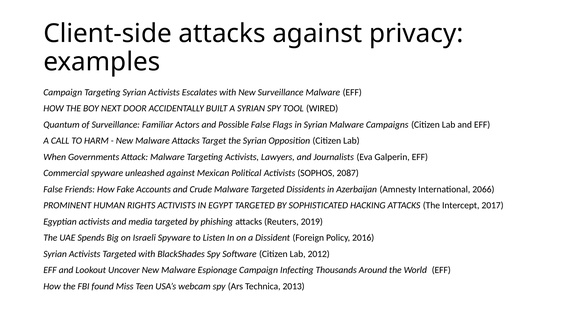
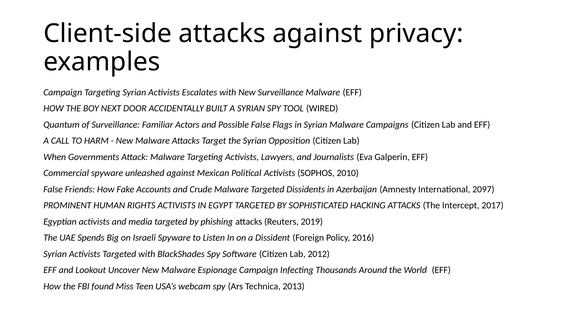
2087: 2087 -> 2010 (348, 173)
2066: 2066 -> 2097 (483, 189)
